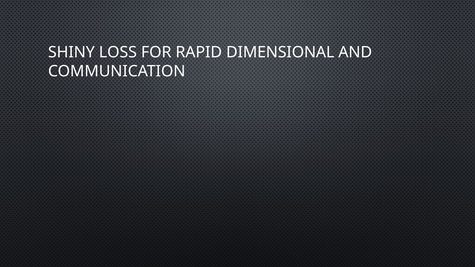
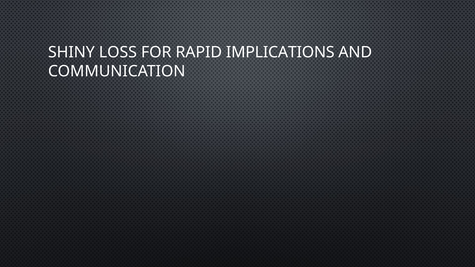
DIMENSIONAL: DIMENSIONAL -> IMPLICATIONS (280, 52)
